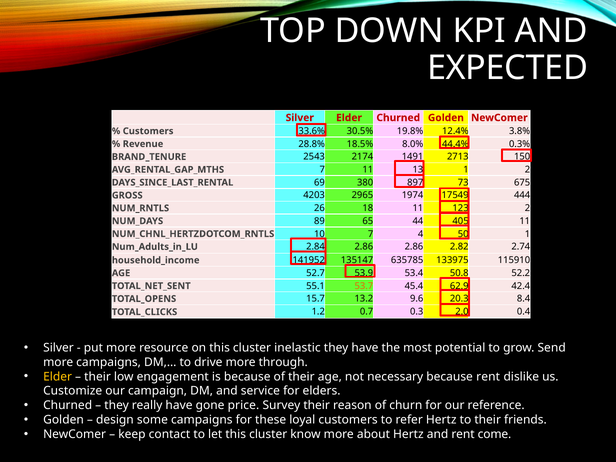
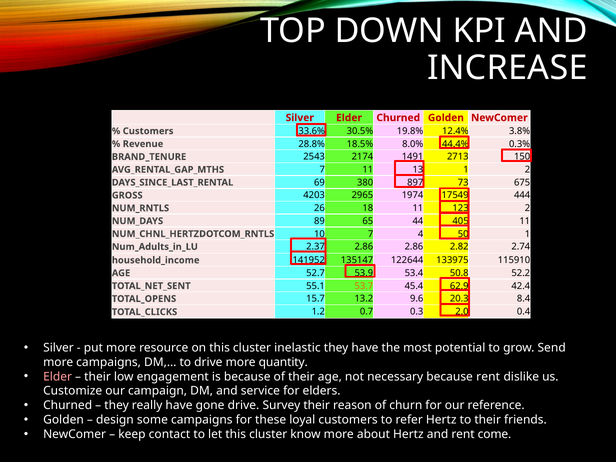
EXPECTED: EXPECTED -> INCREASE (507, 68)
2.84: 2.84 -> 2.37 (316, 247)
635785: 635785 -> 122644 (407, 260)
through: through -> quantity (283, 362)
Elder colour: yellow -> pink (58, 377)
gone price: price -> drive (243, 405)
